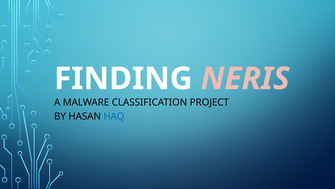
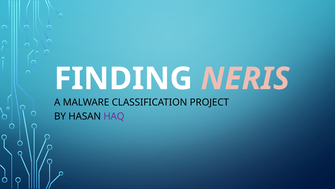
HAQ colour: blue -> purple (114, 116)
